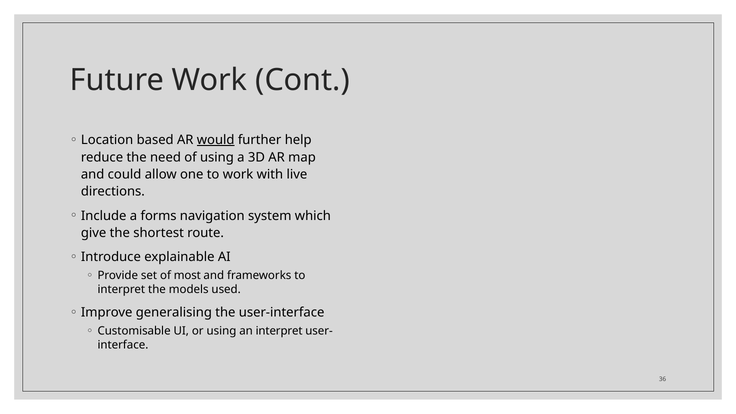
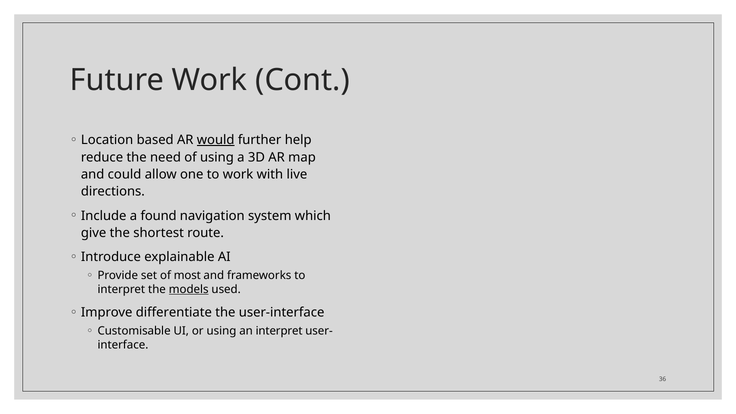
forms: forms -> found (159, 216)
models underline: none -> present (189, 289)
generalising: generalising -> differentiate (174, 313)
